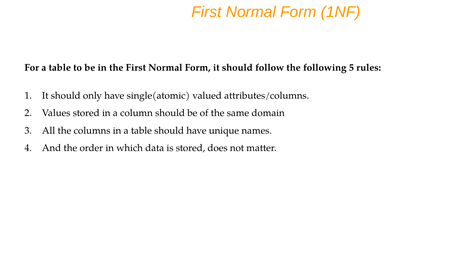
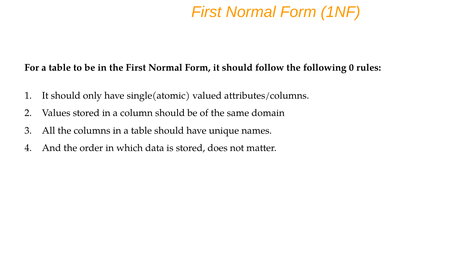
5: 5 -> 0 (351, 68)
